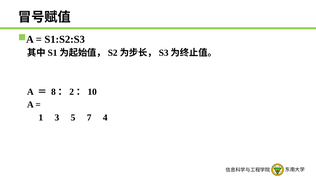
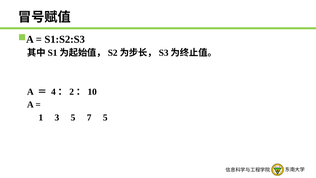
8: 8 -> 4 (53, 92)
7 4: 4 -> 5 (105, 117)
